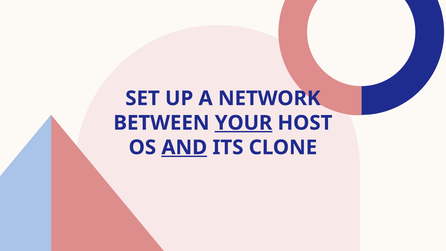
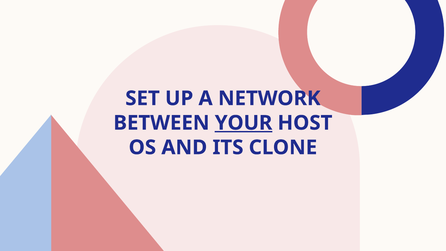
AND underline: present -> none (184, 147)
